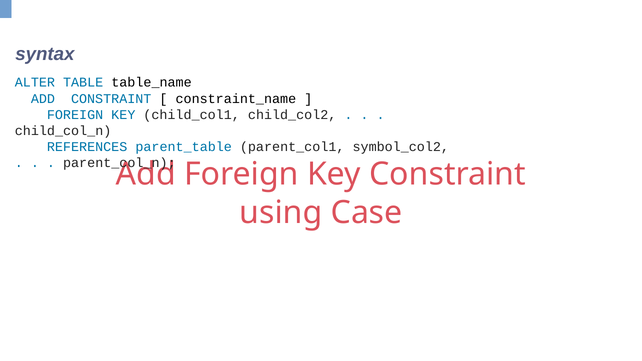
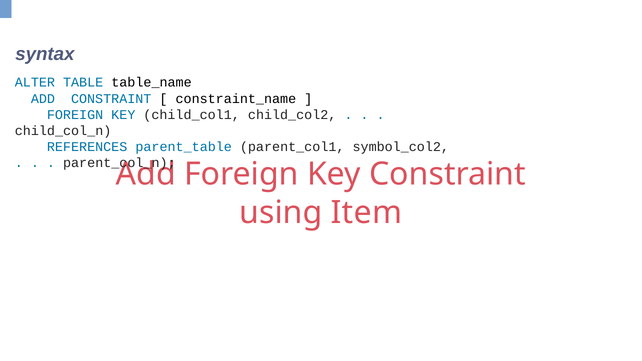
Case: Case -> Item (366, 213)
